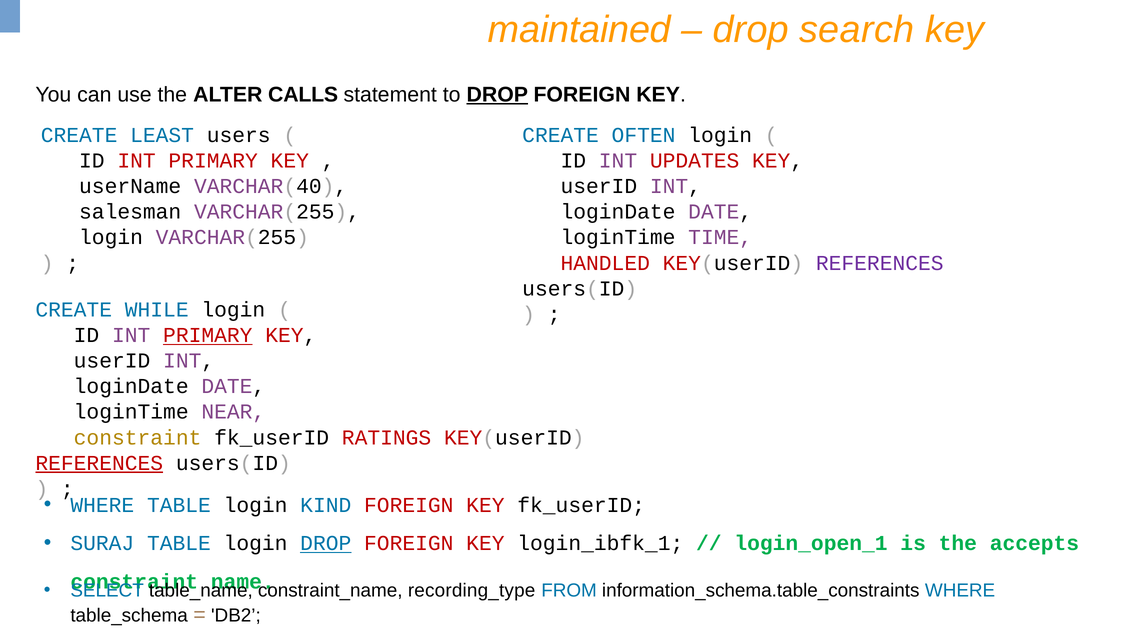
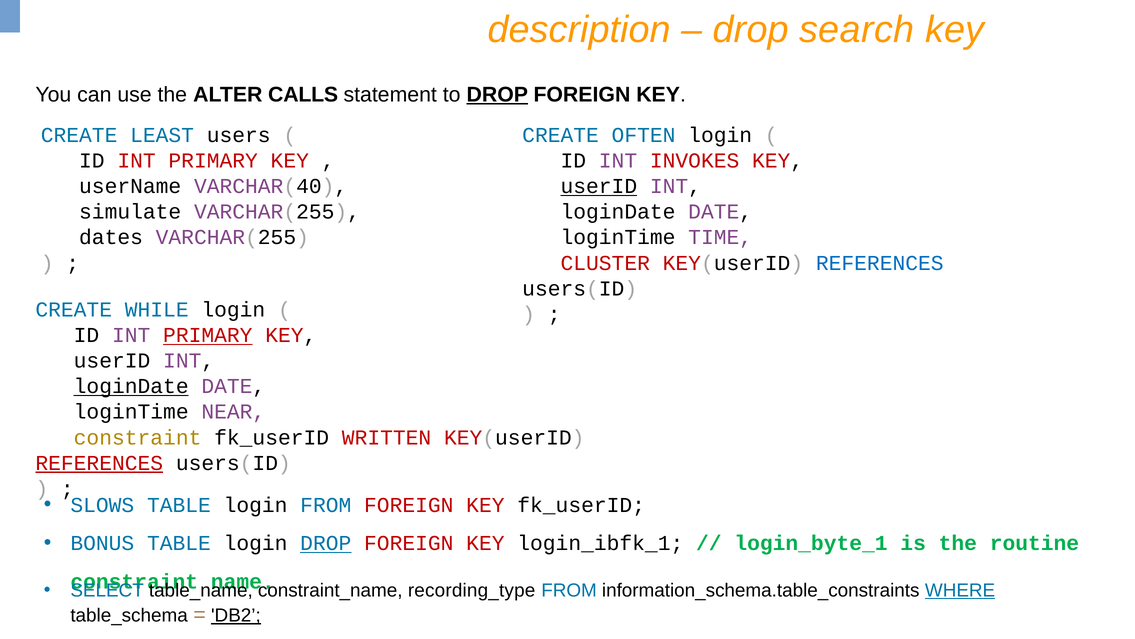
maintained: maintained -> description (579, 30)
UPDATES: UPDATES -> INVOKES (695, 161)
userID underline: none -> present (599, 186)
salesman: salesman -> simulate (130, 212)
login: login -> dates (111, 237)
HANDLED: HANDLED -> CLUSTER (605, 263)
REFERENCES colour: purple -> blue (880, 263)
loginDate underline: none -> present (131, 386)
RATINGS: RATINGS -> WRITTEN (387, 437)
WHERE: WHERE -> SLOWS (102, 505)
login KIND: KIND -> FROM (326, 505)
SURAJ: SURAJ -> BONUS (102, 543)
login_open_1: login_open_1 -> login_byte_1 (811, 543)
accepts: accepts -> routine (1034, 543)
WHERE underline: none -> present (960, 590)
DB2 underline: none -> present (236, 615)
